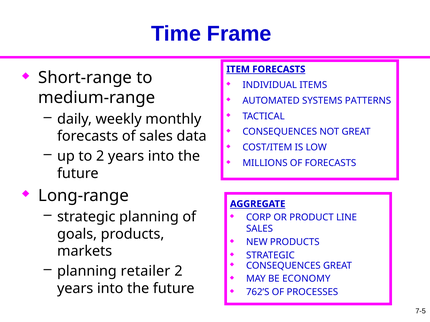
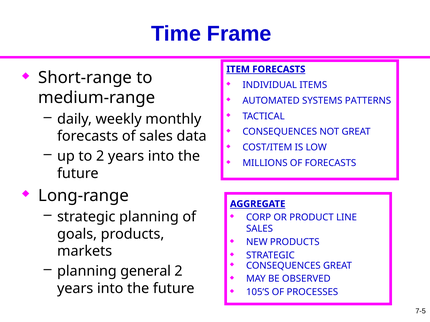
retailer: retailer -> general (146, 272)
ECONOMY: ECONOMY -> OBSERVED (306, 279)
762’S: 762’S -> 105’S (258, 293)
